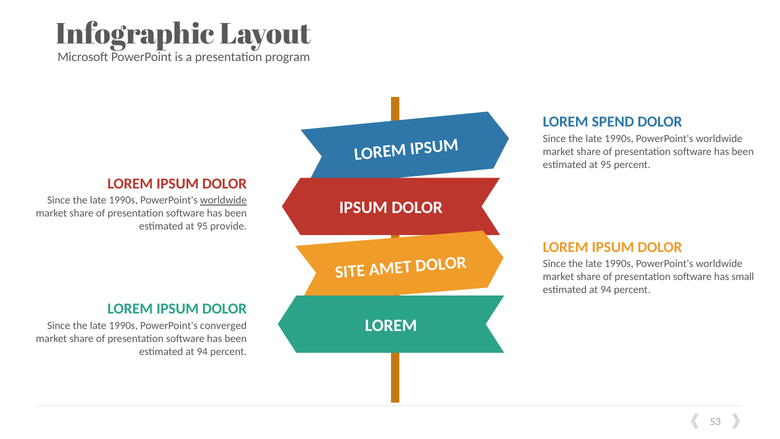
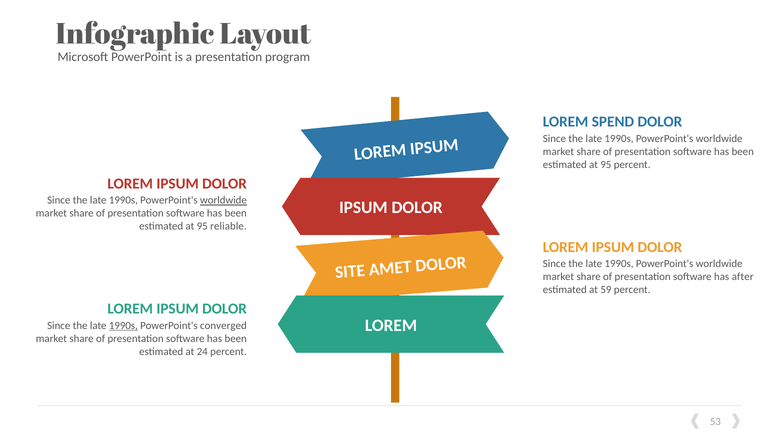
provide: provide -> reliable (228, 226)
small: small -> after (743, 277)
94: 94 -> 59 (606, 290)
1990s underline: none -> present (123, 325)
94: 94 -> 24 (202, 351)
